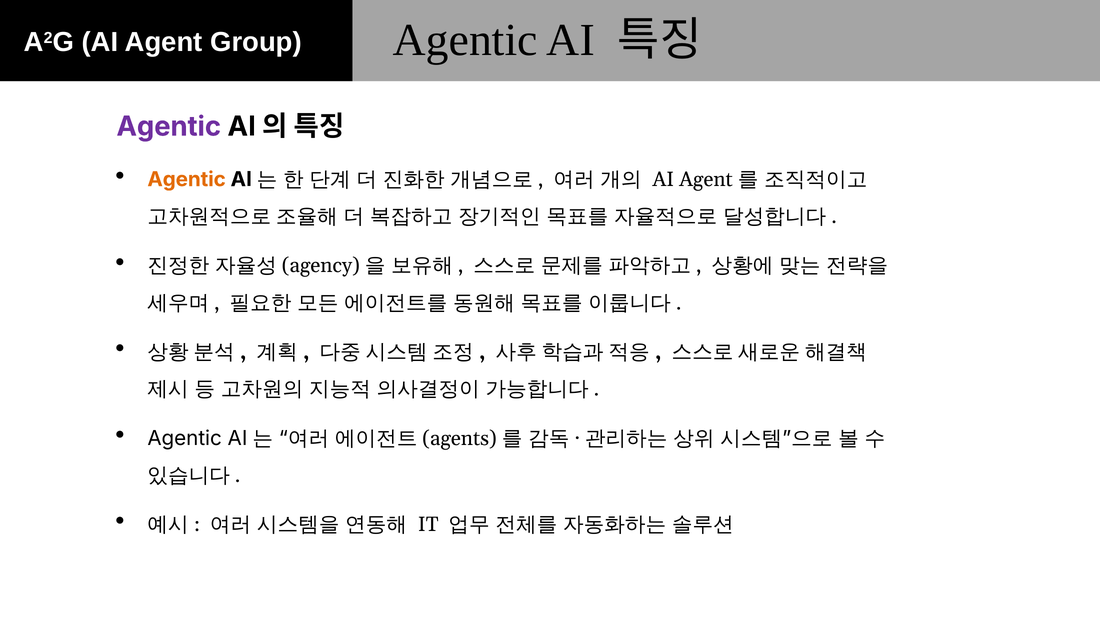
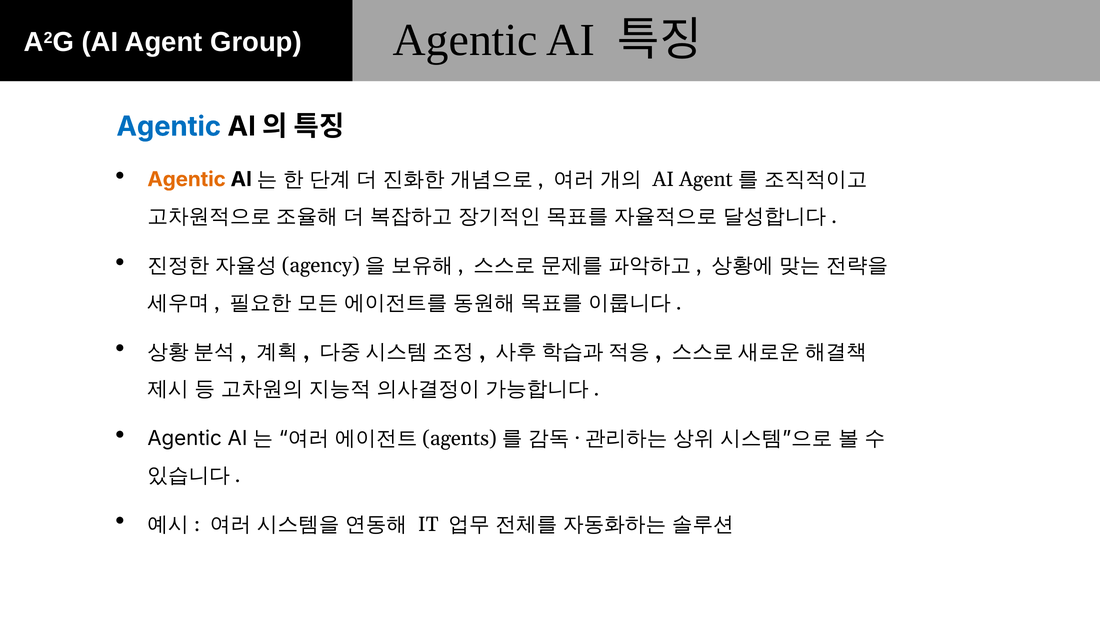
Agentic colour: purple -> blue (169, 126)
